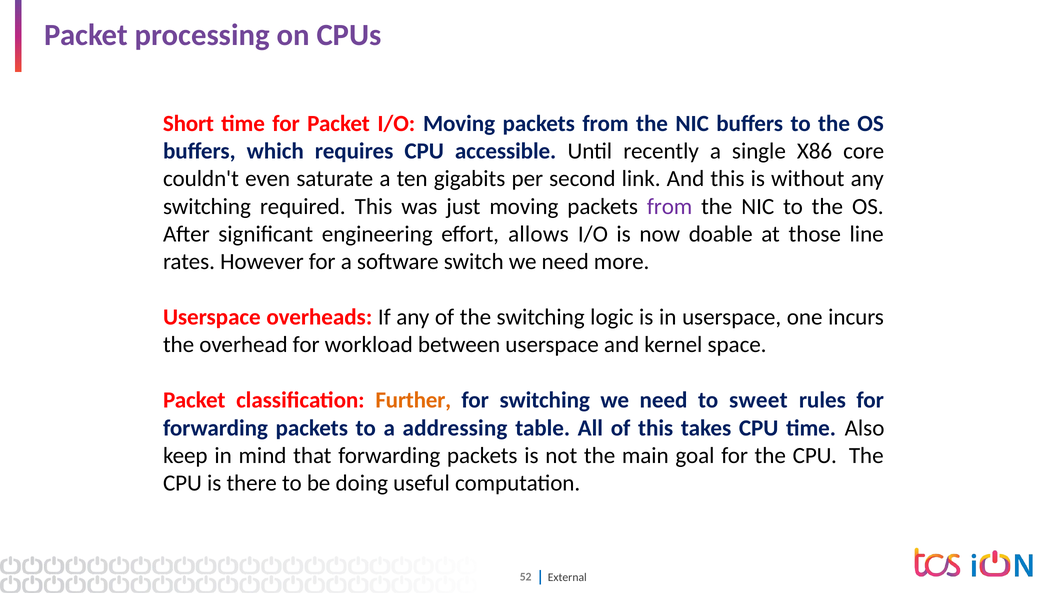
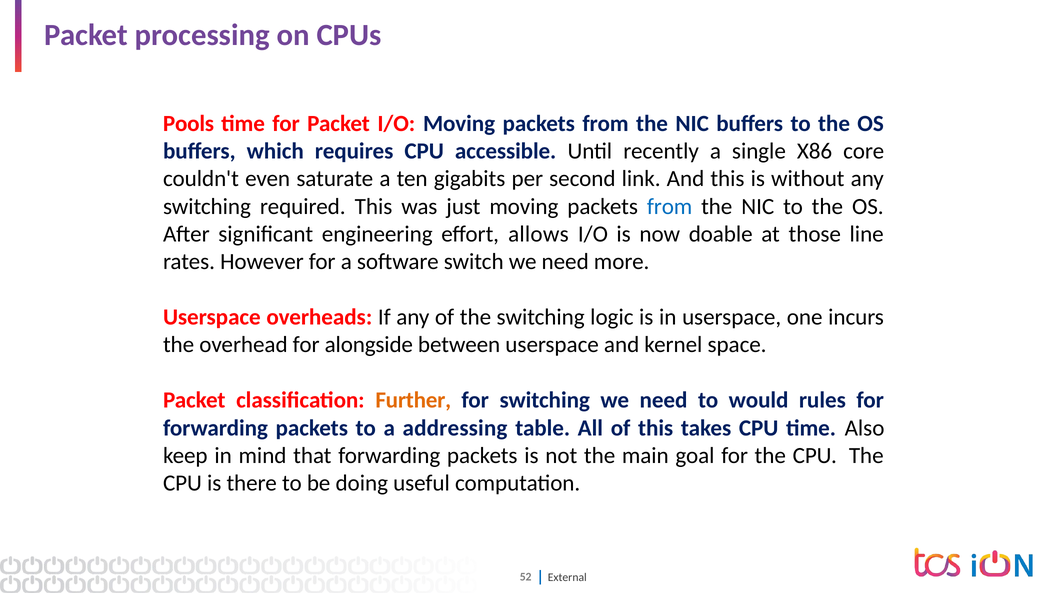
Short: Short -> Pools (188, 123)
from colour: purple -> blue (670, 206)
workload: workload -> alongside (369, 345)
sweet: sweet -> would (759, 400)
